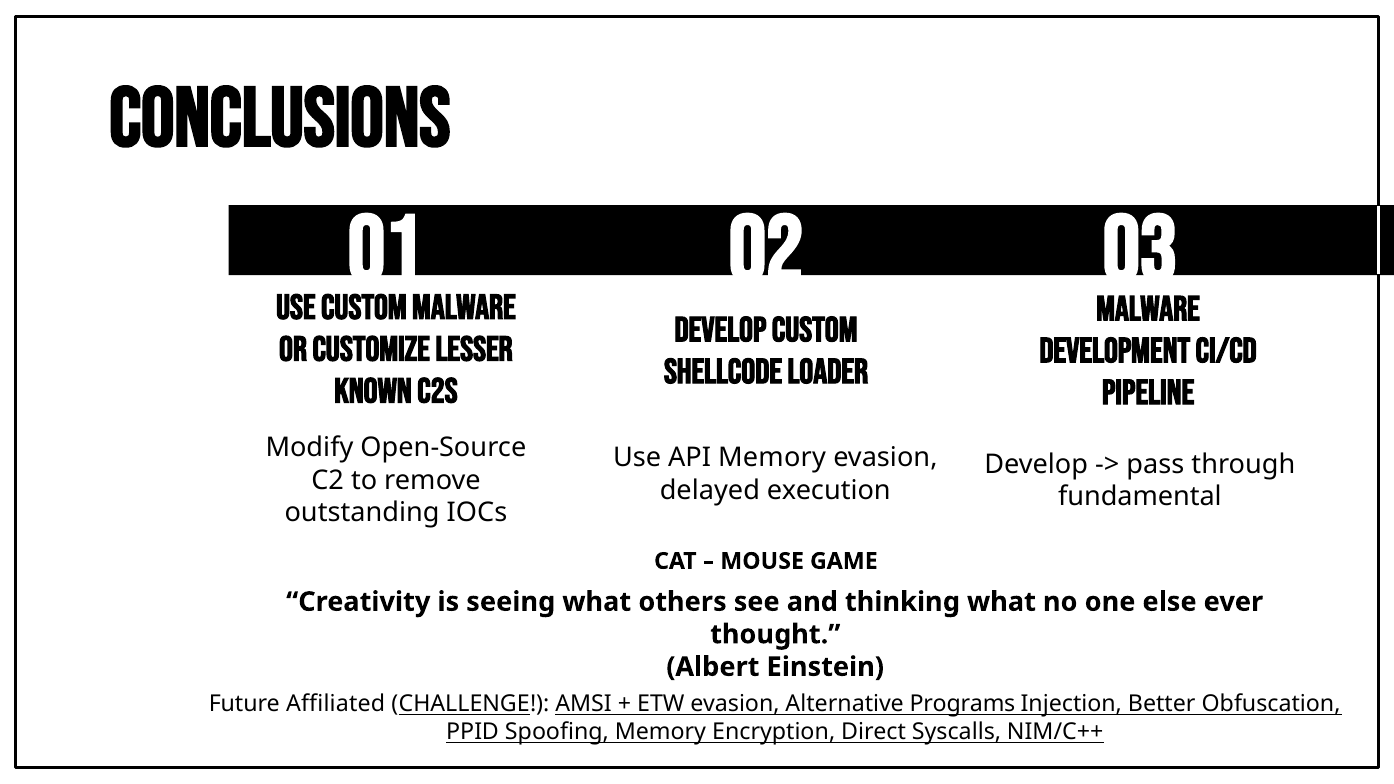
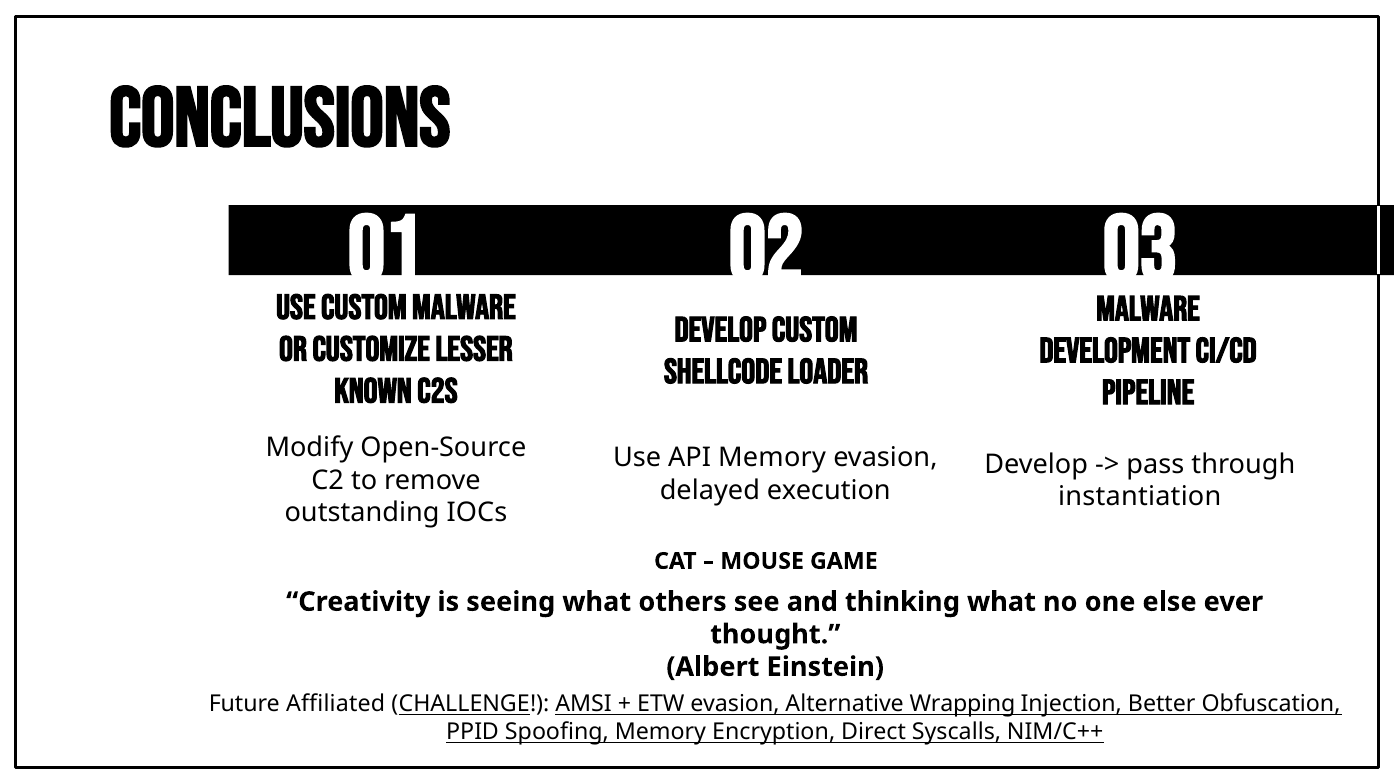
fundamental: fundamental -> instantiation (1140, 497)
Programs: Programs -> Wrapping (962, 704)
